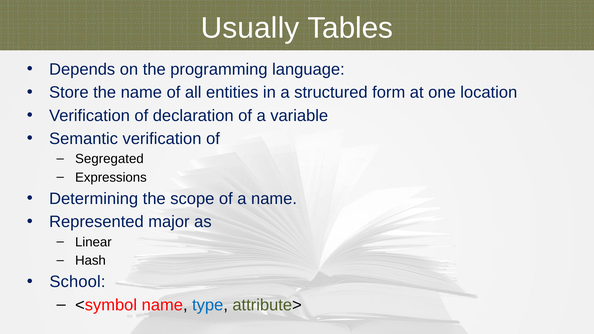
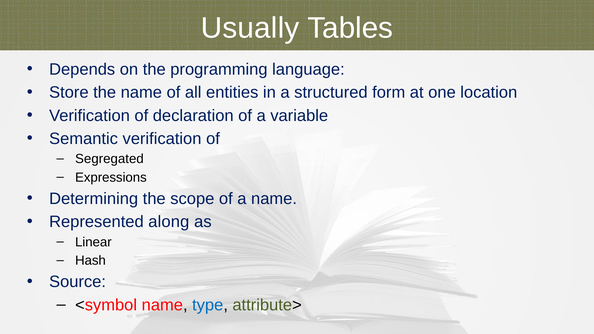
major: major -> along (169, 222)
School: School -> Source (78, 282)
